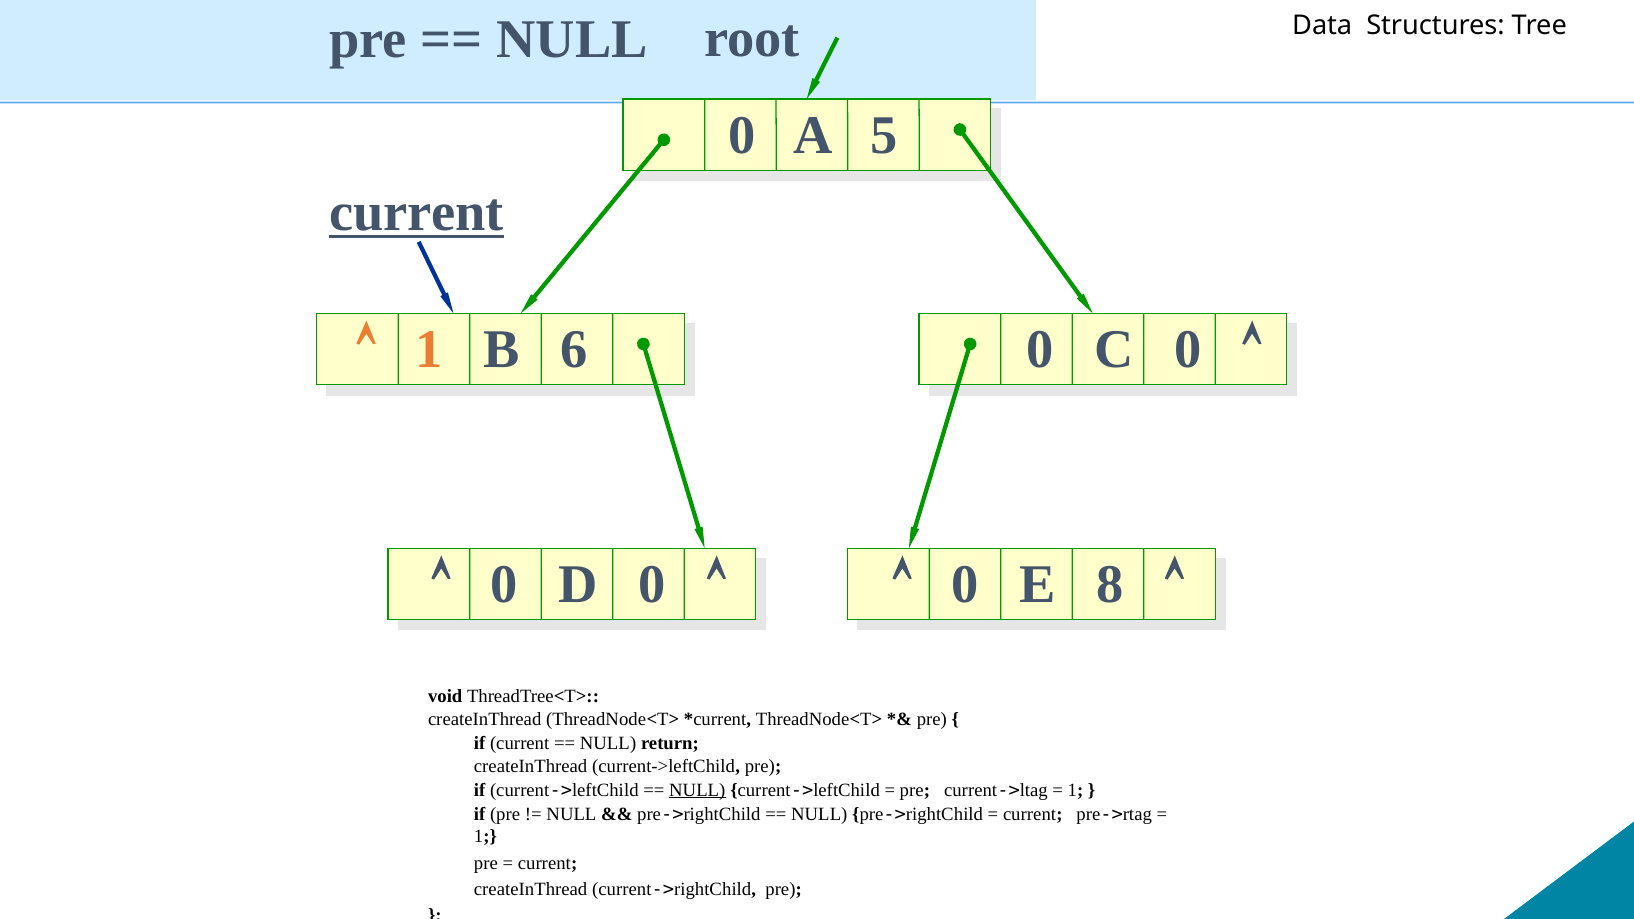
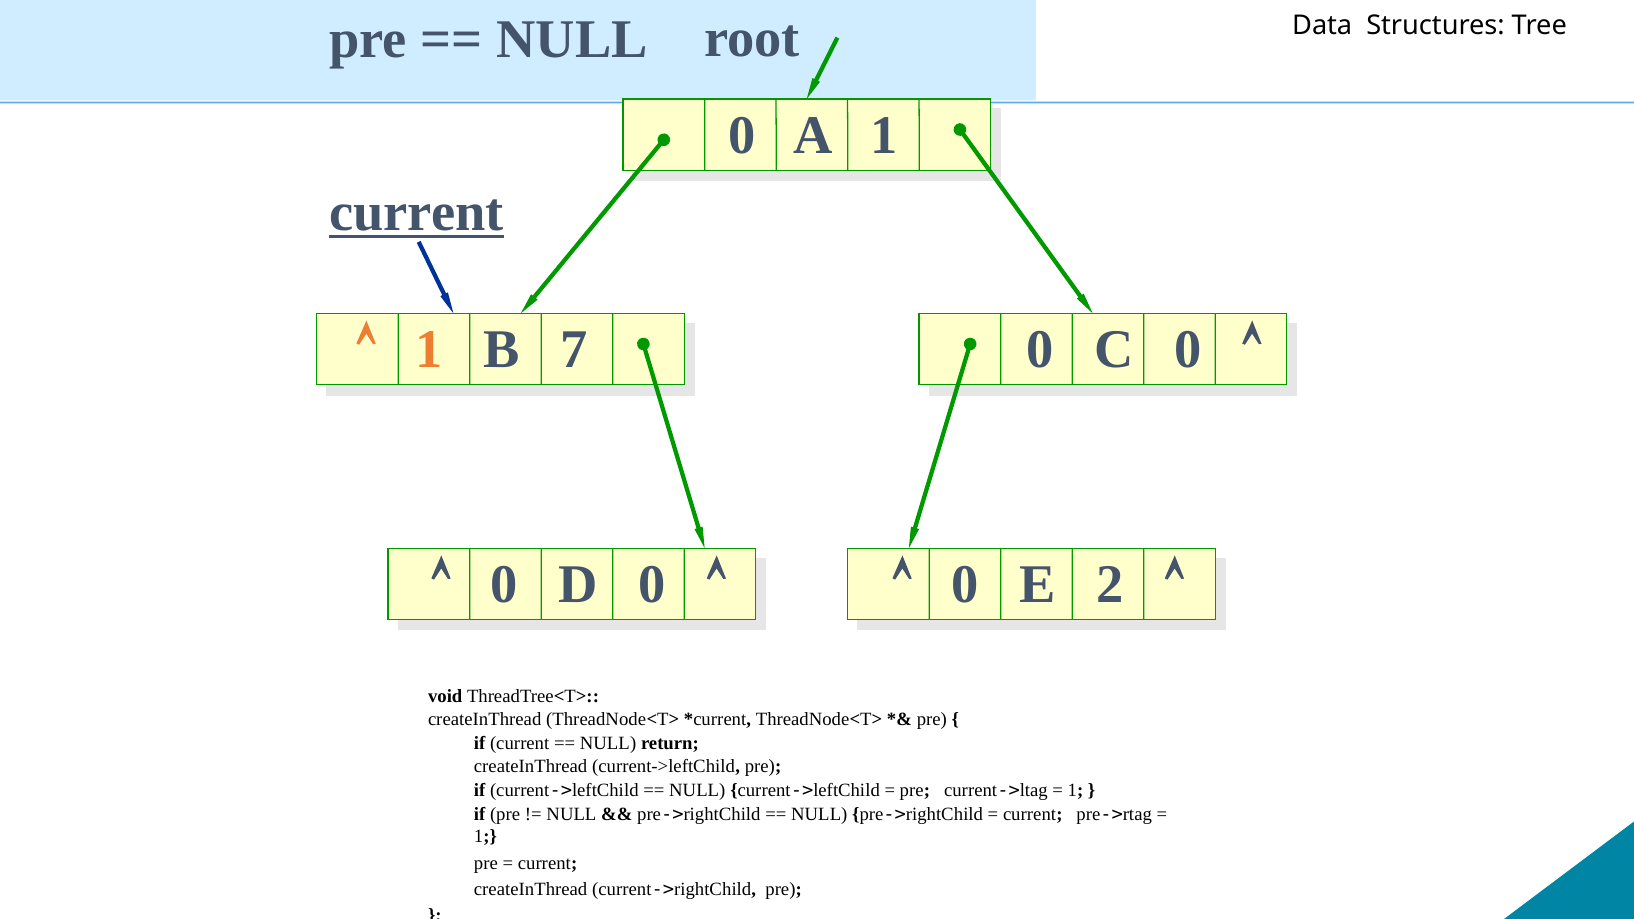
A 5: 5 -> 1 (884, 135)
6: 6 -> 7 (574, 350)
8: 8 -> 2 (1110, 585)
NULL underline: present -> none (697, 790)
